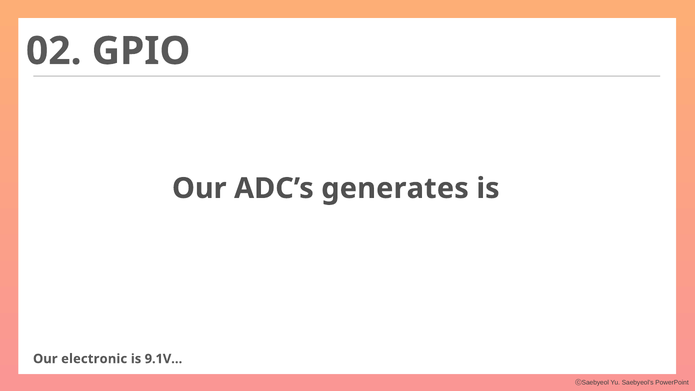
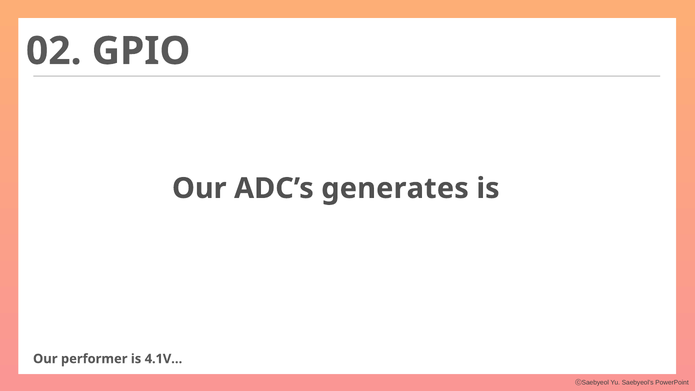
electronic: electronic -> performer (94, 359)
9.1V…: 9.1V… -> 4.1V… (163, 359)
